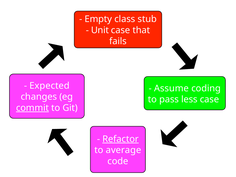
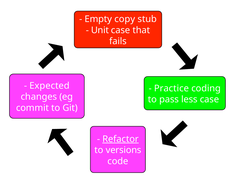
class: class -> copy (125, 19)
Assume: Assume -> Practice (171, 88)
commit underline: present -> none (32, 108)
average: average -> versions (124, 150)
